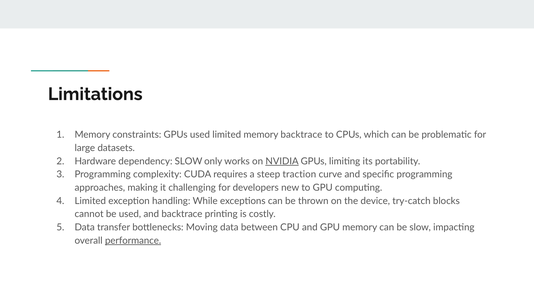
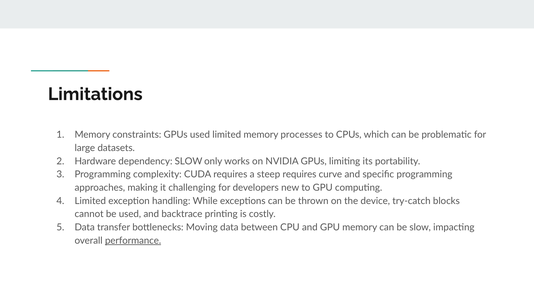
memory backtrace: backtrace -> processes (301, 135)
NVIDIA underline: present -> none (282, 161)
steep traction: traction -> requires (299, 175)
